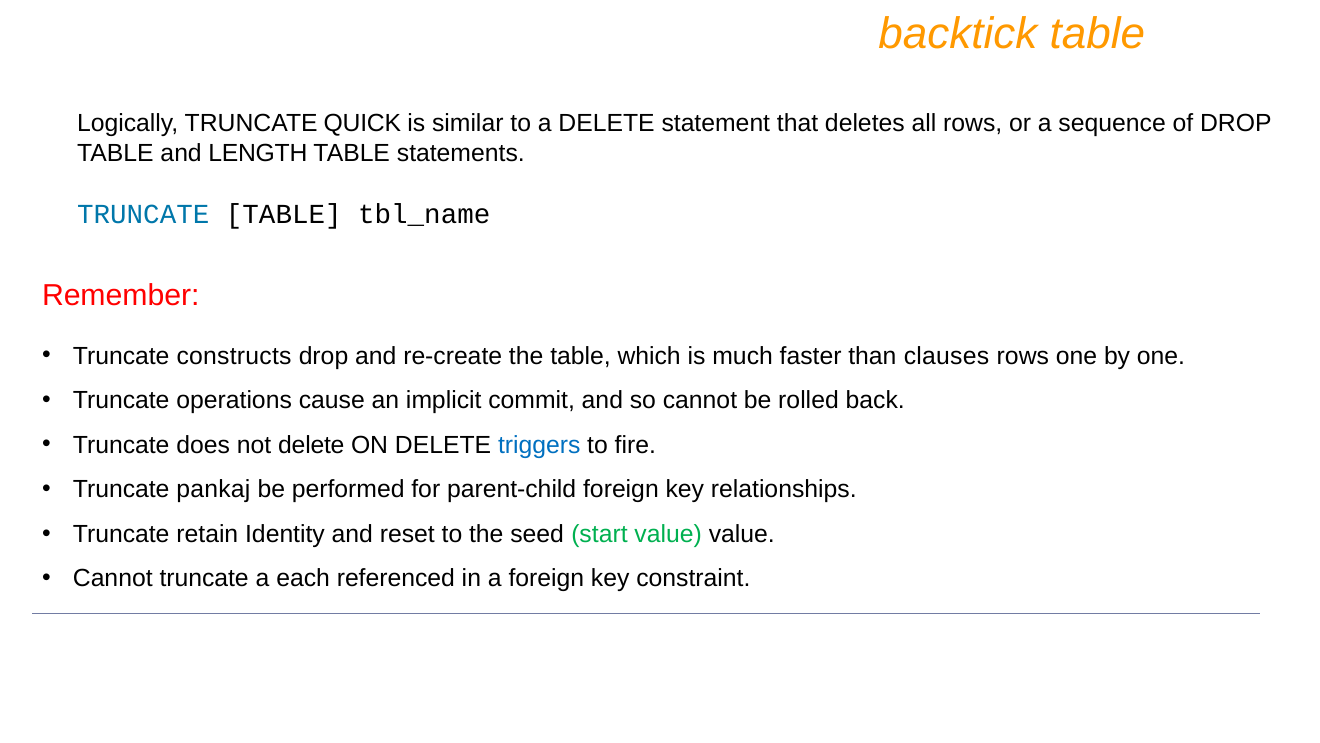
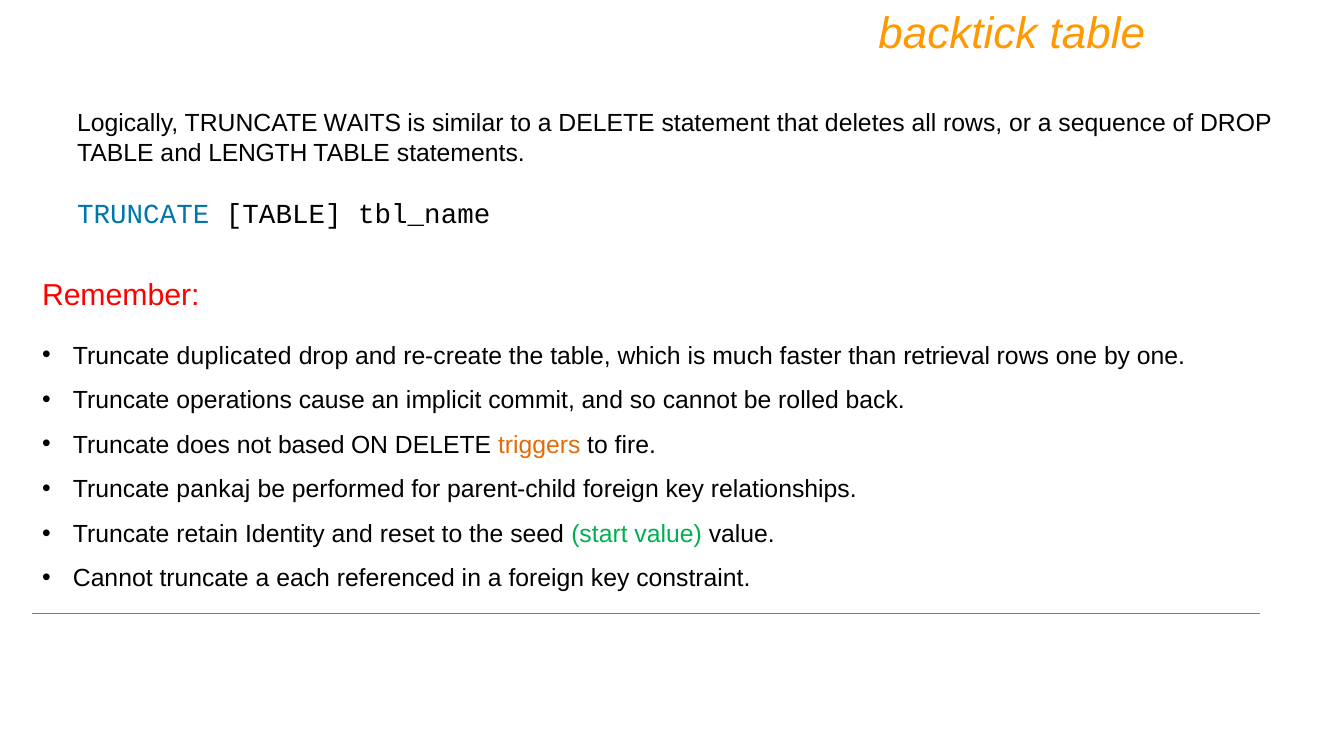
QUICK: QUICK -> WAITS (362, 123)
constructs: constructs -> duplicated (234, 356)
clauses: clauses -> retrieval (947, 356)
not delete: delete -> based (311, 445)
triggers colour: blue -> orange (539, 445)
